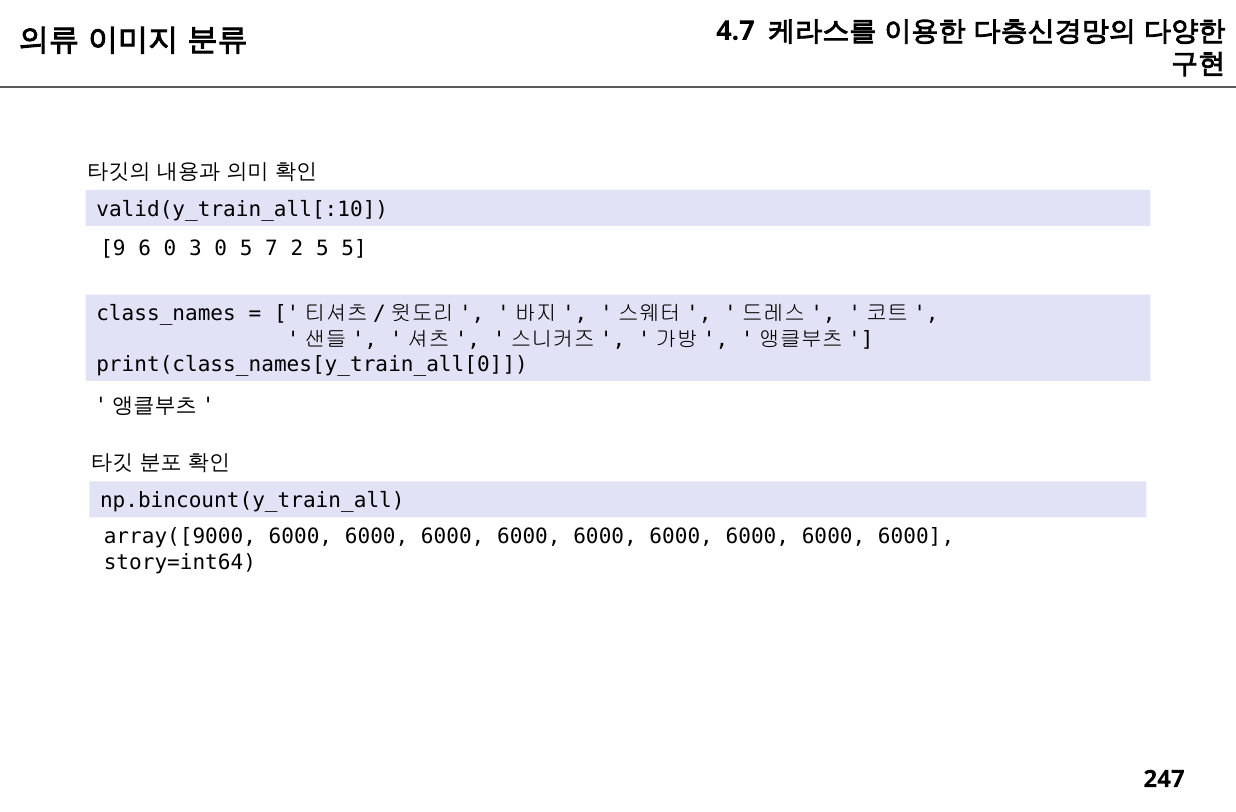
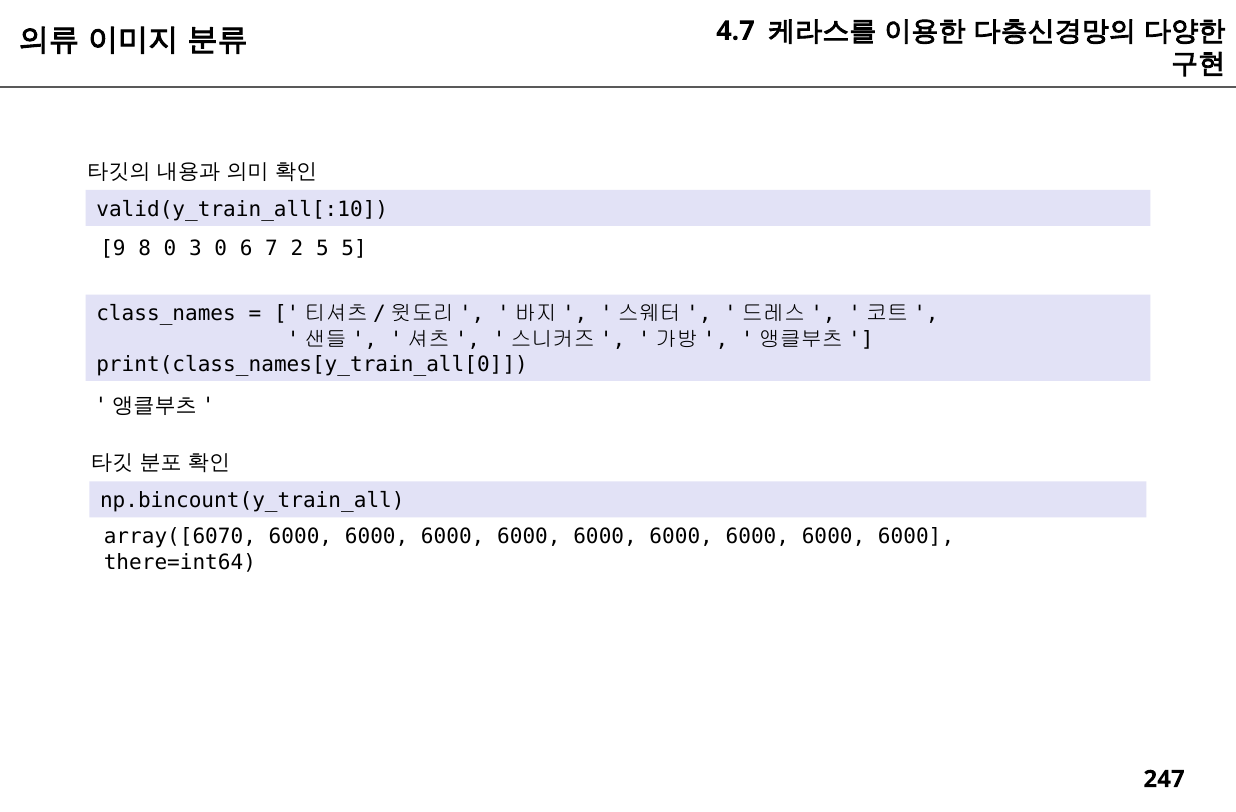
6: 6 -> 8 (145, 249)
0 5: 5 -> 6 (246, 249)
array([9000: array([9000 -> array([6070 (180, 537)
story=int64: story=int64 -> there=int64 (180, 562)
